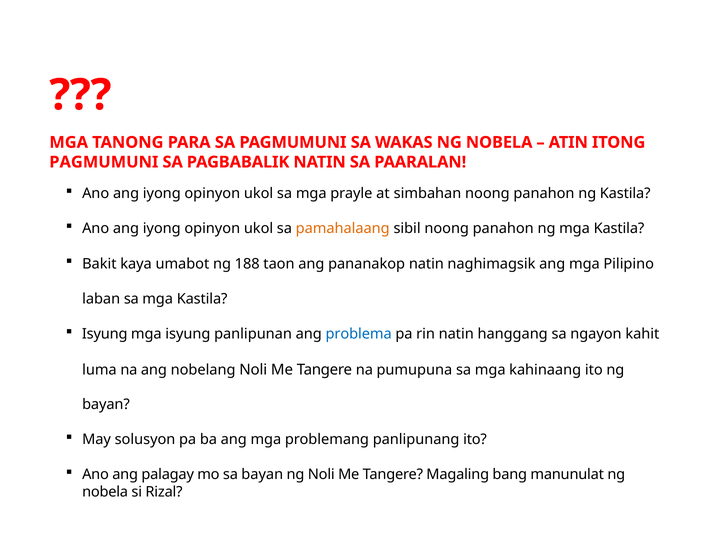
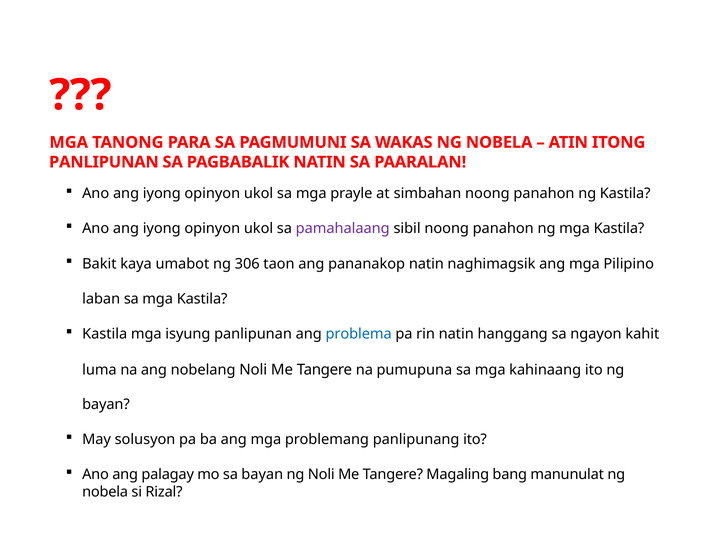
PAGMUMUNI: PAGMUMUNI -> PANLIPUNAN (104, 162)
pamahalaang colour: orange -> purple (343, 229)
188: 188 -> 306 (247, 264)
Isyung: Isyung -> Kastila (105, 335)
